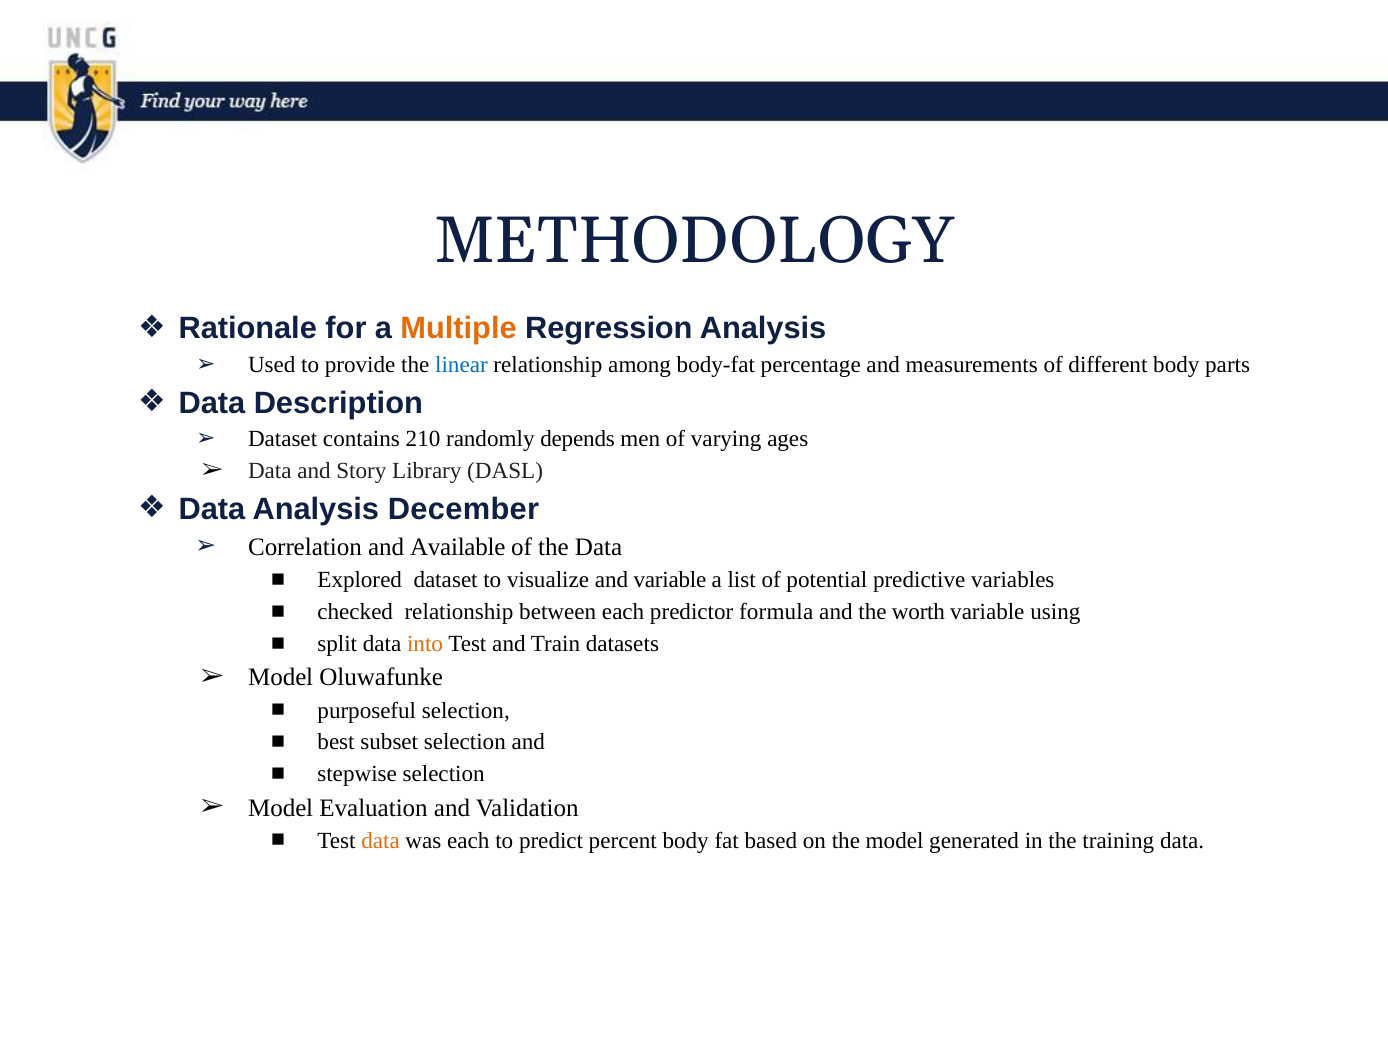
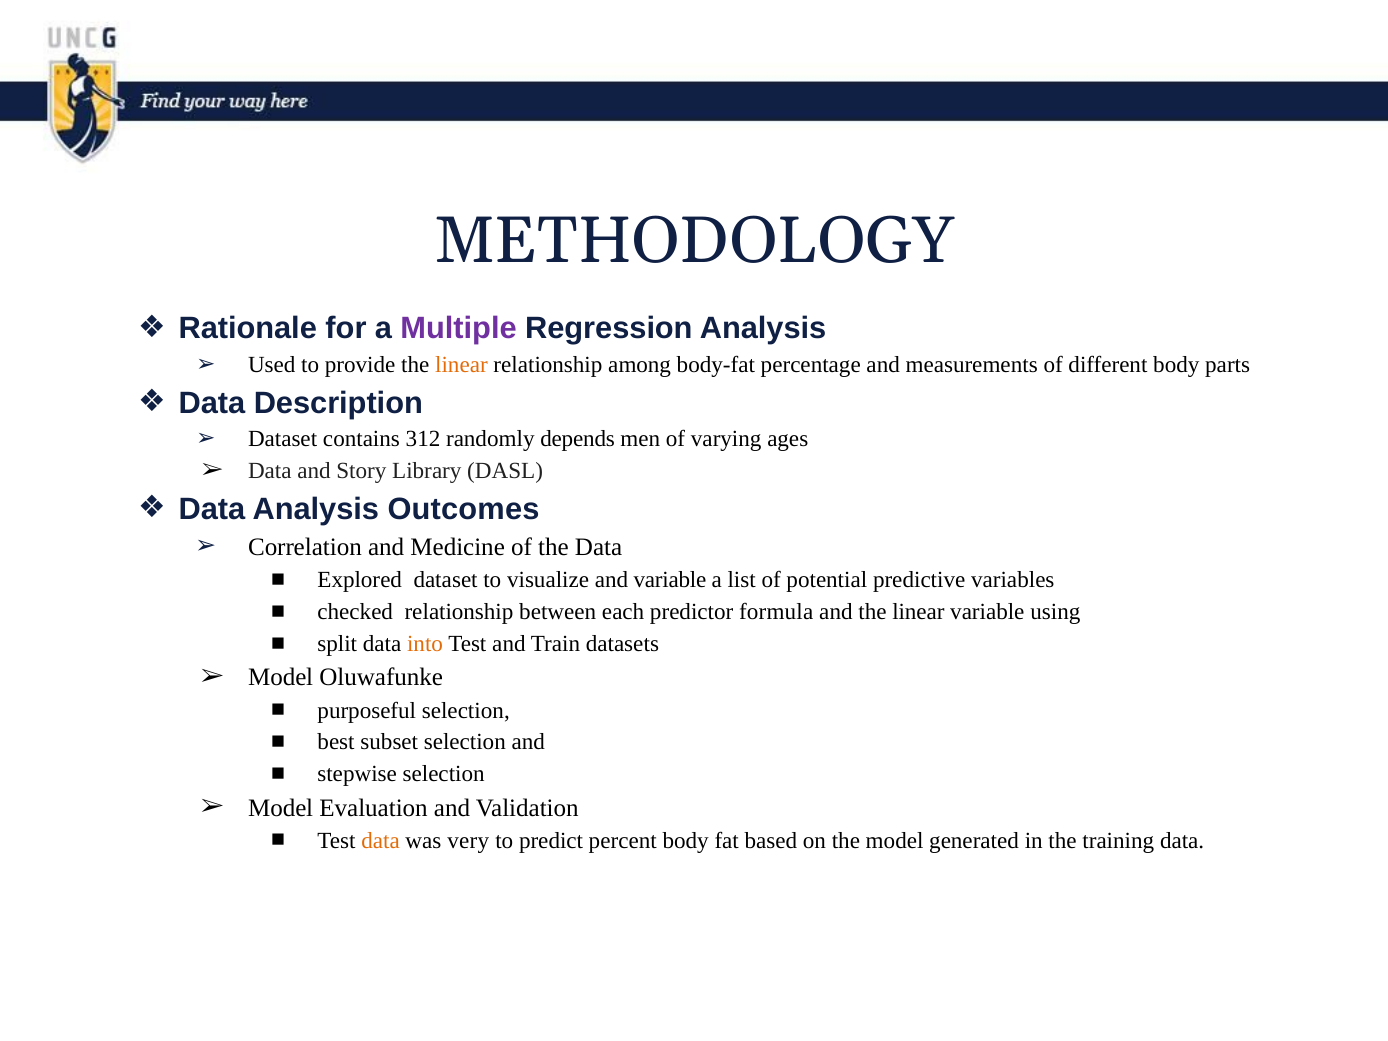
Multiple colour: orange -> purple (459, 329)
linear colour: blue -> orange (461, 365)
210: 210 -> 312 (423, 439)
December: December -> Outcomes (464, 510)
Available: Available -> Medicine (458, 547)
and the worth: worth -> linear (918, 612)
was each: each -> very (468, 841)
